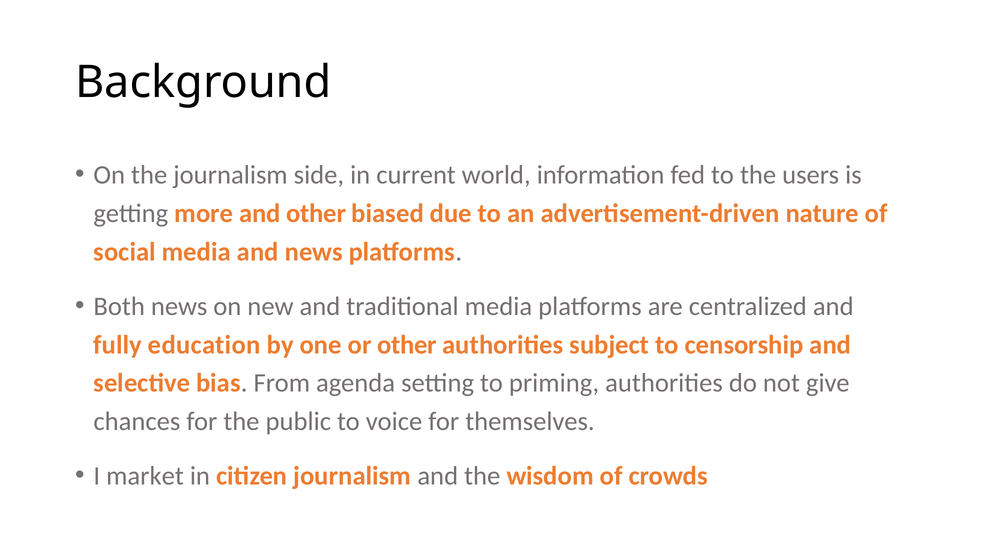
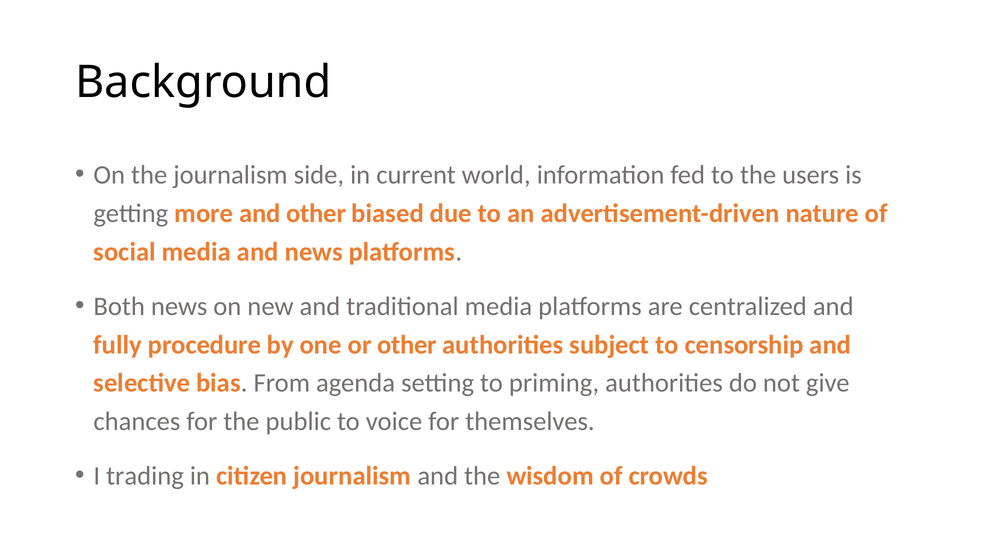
education: education -> procedure (204, 345)
market: market -> trading (145, 477)
